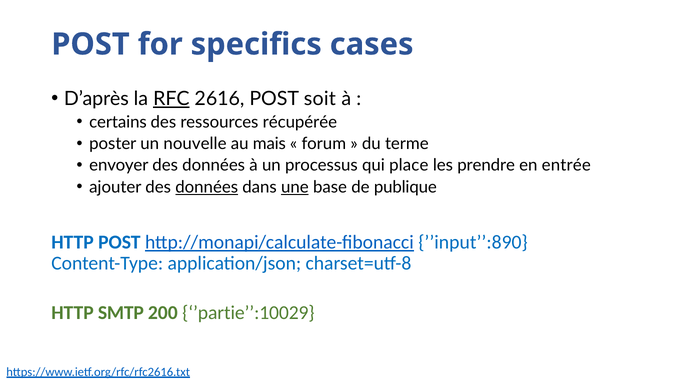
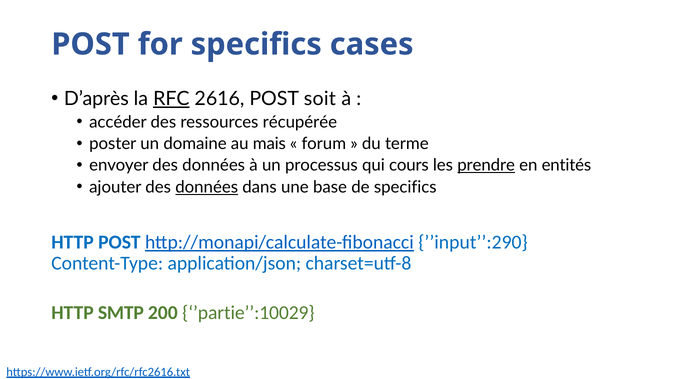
certains: certains -> accéder (118, 122)
nouvelle: nouvelle -> domaine (195, 144)
place: place -> cours (409, 165)
prendre underline: none -> present (486, 165)
entrée: entrée -> entités (566, 165)
une underline: present -> none (295, 187)
de publique: publique -> specifics (405, 187)
’’input’’:890: ’’input’’:890 -> ’’input’’:290 (473, 242)
